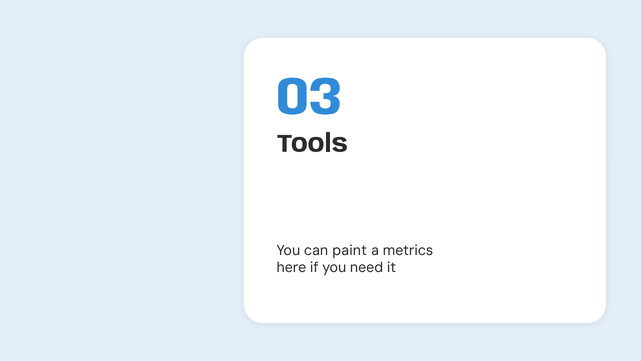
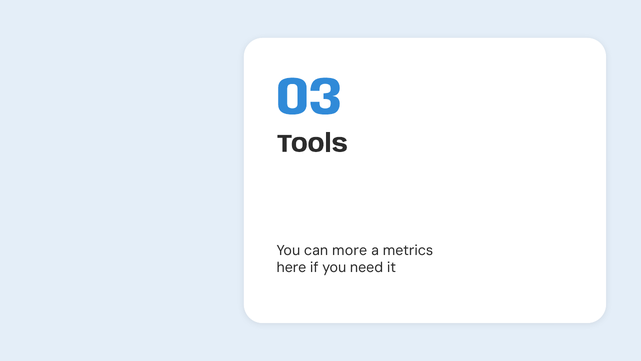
paint: paint -> more (350, 250)
